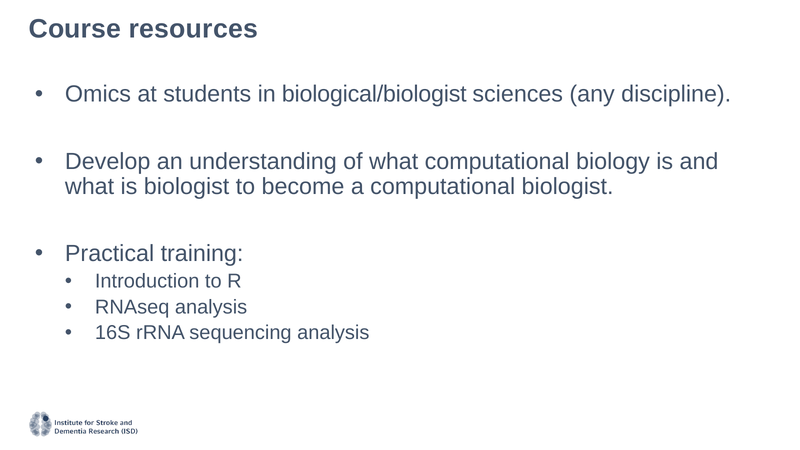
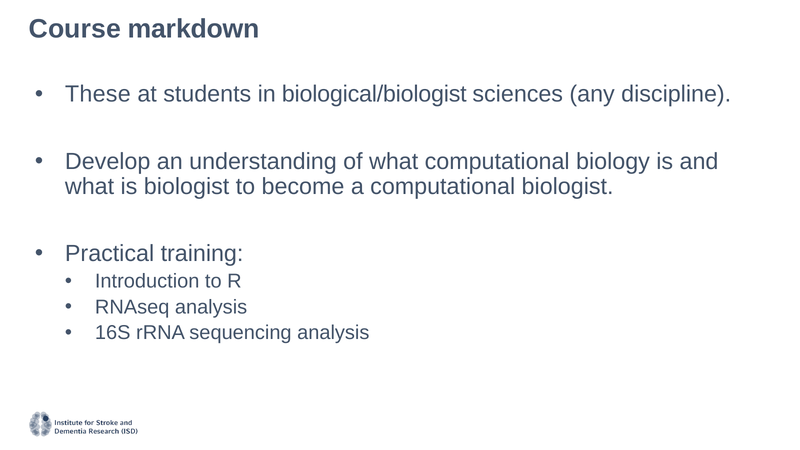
resources: resources -> markdown (194, 29)
Omics: Omics -> These (98, 94)
